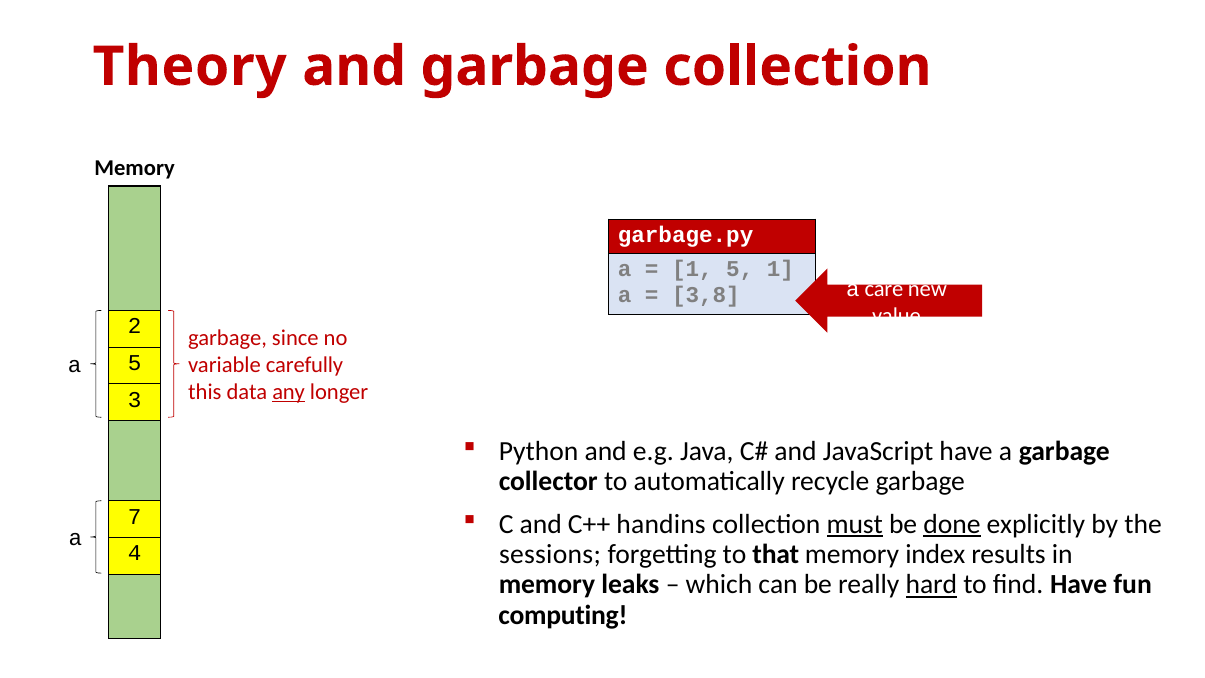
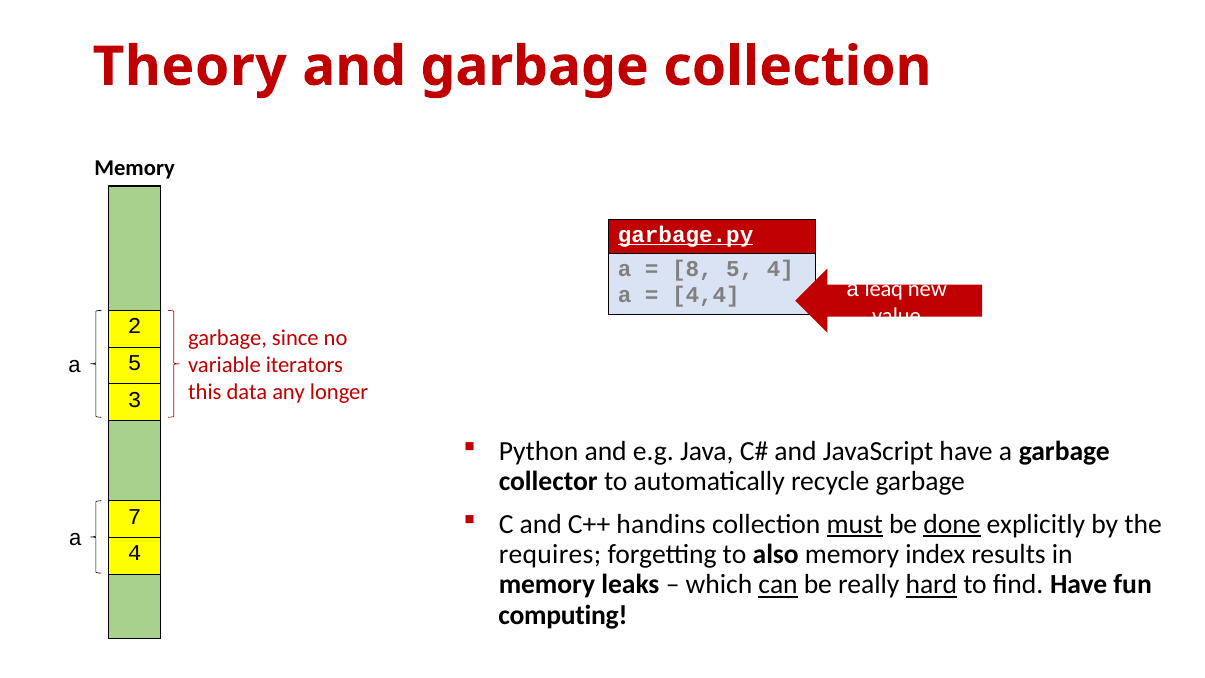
garbage.py underline: none -> present (686, 235)
1: 1 -> 8 (692, 269)
5 1: 1 -> 4 (780, 269)
care: care -> leaq (884, 289)
3,8: 3,8 -> 4,4 (706, 295)
carefully: carefully -> iterators (304, 365)
any underline: present -> none (289, 392)
sessions: sessions -> requires (550, 554)
that: that -> also (776, 554)
can underline: none -> present (778, 585)
